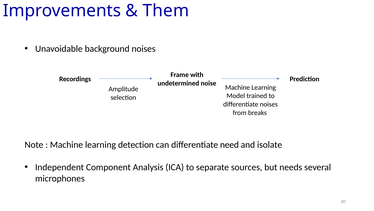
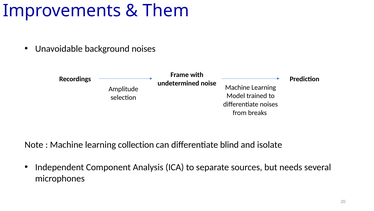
detection: detection -> collection (136, 144)
need: need -> blind (229, 144)
